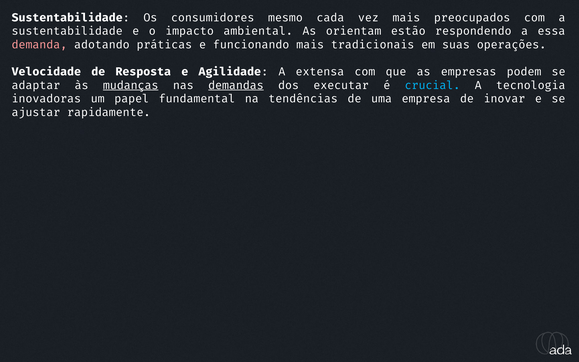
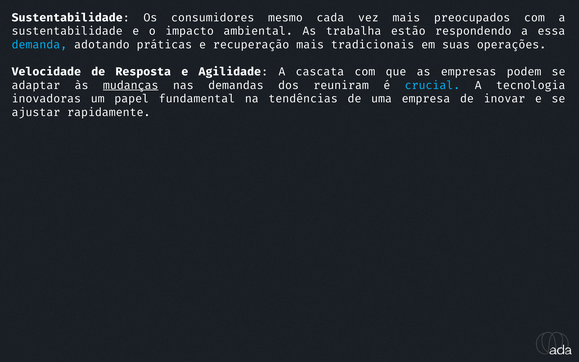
orientam: orientam -> trabalha (354, 31)
demanda colour: pink -> light blue (39, 45)
funcionando: funcionando -> recuperação (251, 45)
extensa: extensa -> cascata (320, 72)
demandas underline: present -> none (236, 85)
executar: executar -> reuniram (341, 85)
